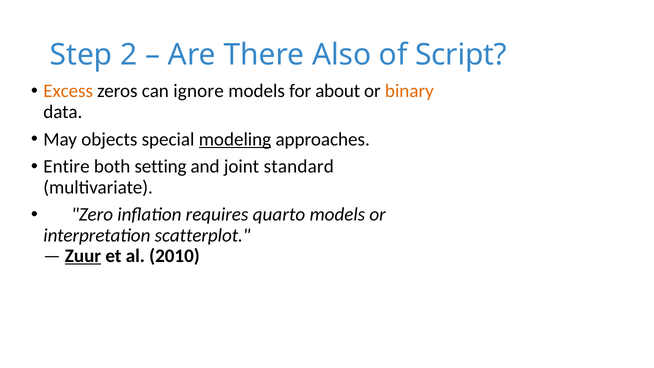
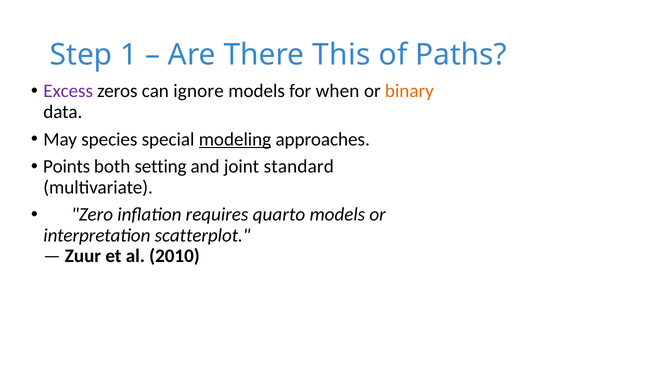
2: 2 -> 1 (129, 55)
Also: Also -> This (341, 55)
Script: Script -> Paths (461, 55)
Excess colour: orange -> purple (68, 91)
about: about -> when (338, 91)
objects: objects -> species (109, 139)
Entire: Entire -> Points (67, 167)
Zuur underline: present -> none (83, 256)
